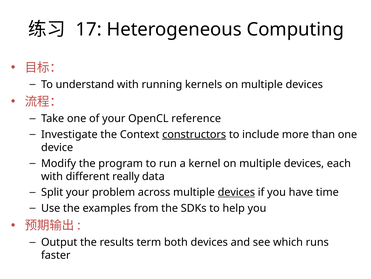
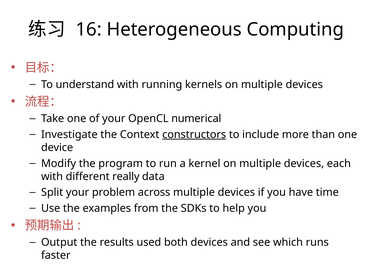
17: 17 -> 16 (89, 29)
reference: reference -> numerical (196, 118)
devices underline: present -> none (236, 192)
term: term -> used (149, 242)
